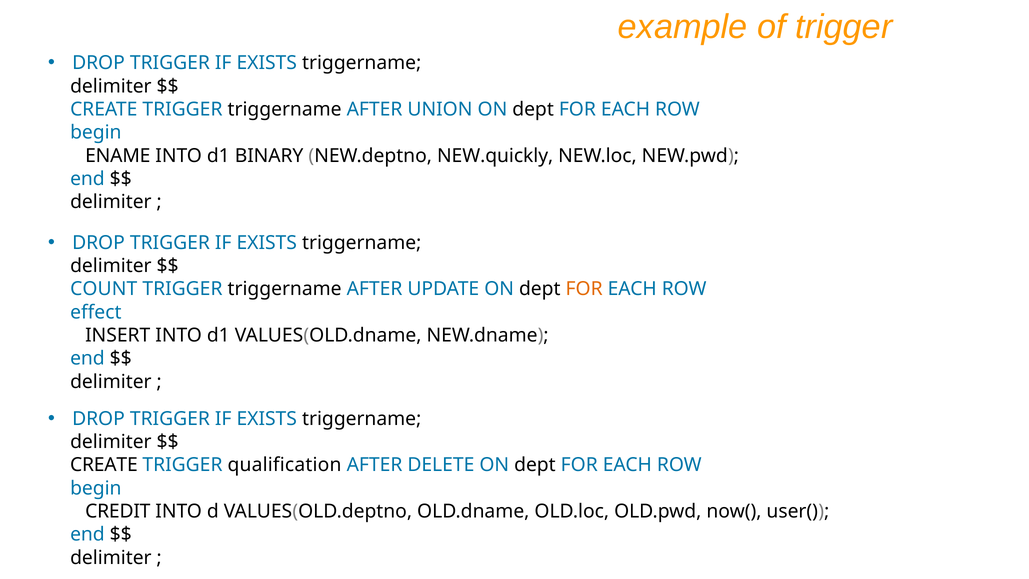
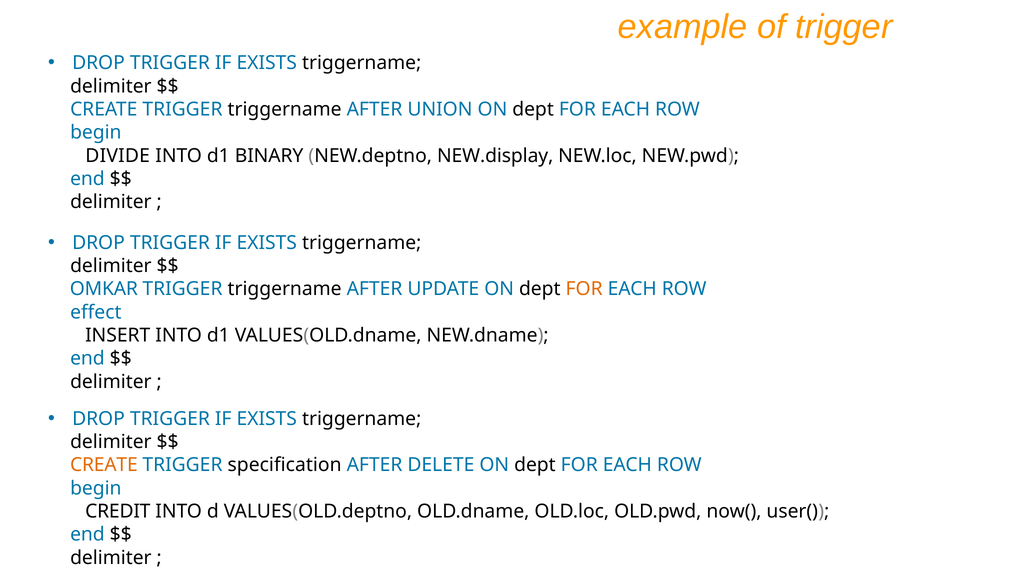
ENAME: ENAME -> DIVIDE (118, 156)
NEW.quickly: NEW.quickly -> NEW.display (495, 156)
COUNT: COUNT -> OMKAR (104, 289)
CREATE colour: black -> orange (104, 465)
qualification: qualification -> specification (285, 465)
